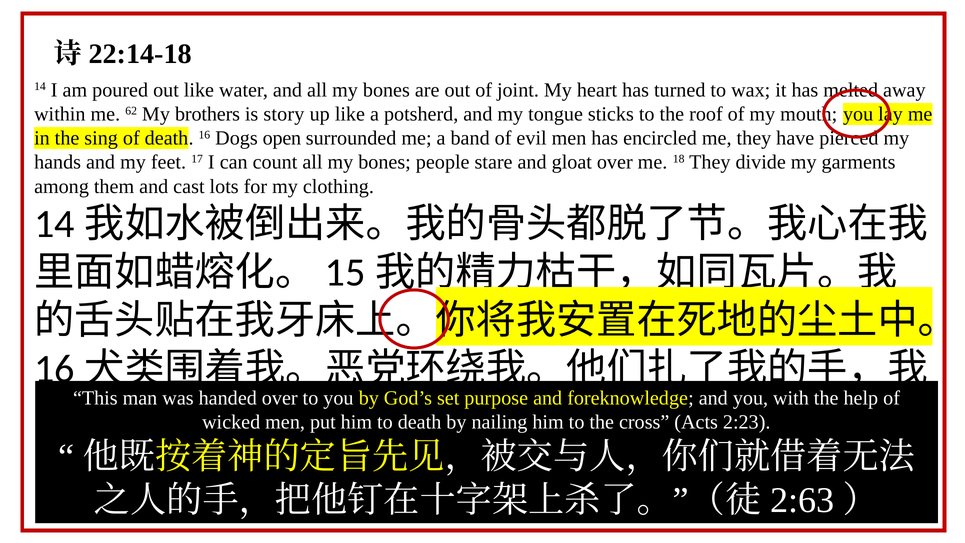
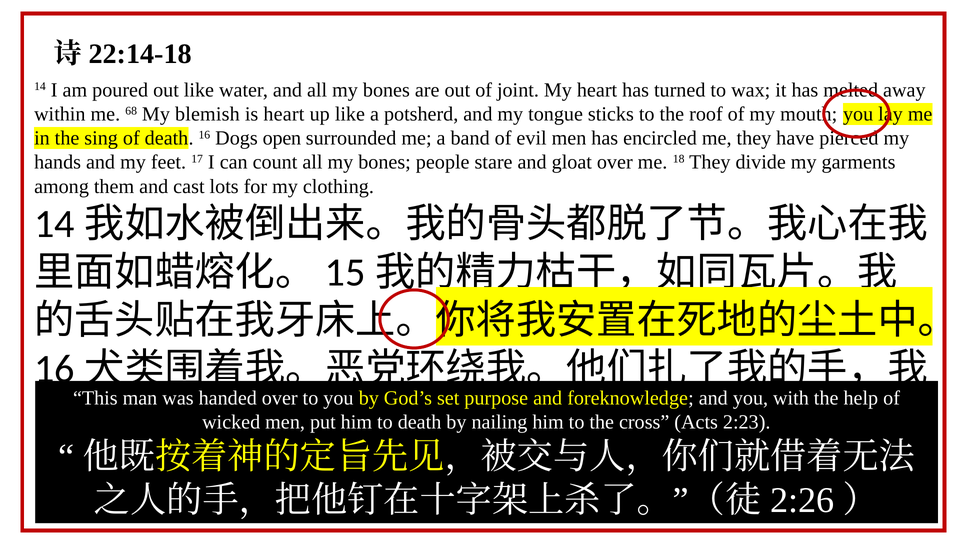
62: 62 -> 68 (131, 111)
brothers: brothers -> blemish (207, 114)
is story: story -> heart (284, 114)
2:63: 2:63 -> 2:26 (802, 500)
